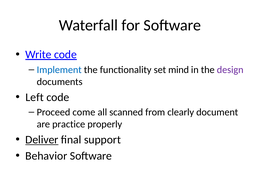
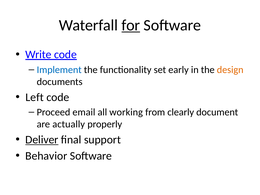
for underline: none -> present (131, 25)
mind: mind -> early (179, 70)
design colour: purple -> orange (230, 70)
come: come -> email (84, 112)
scanned: scanned -> working (126, 112)
practice: practice -> actually (69, 124)
